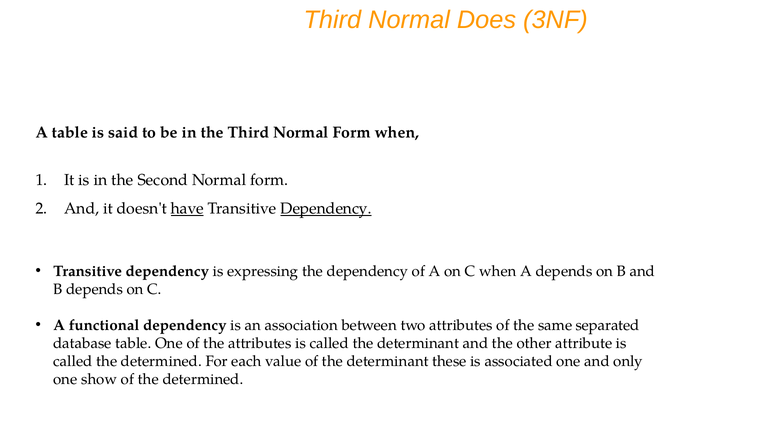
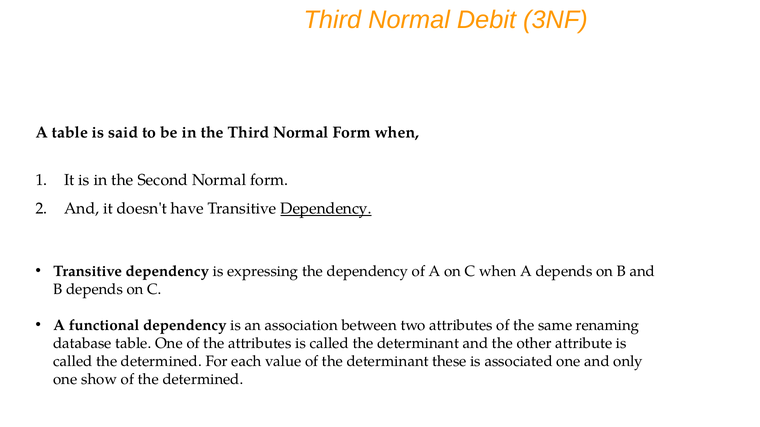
Does: Does -> Debit (487, 20)
have underline: present -> none (187, 209)
separated: separated -> renaming (608, 326)
